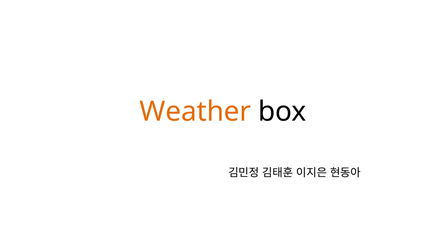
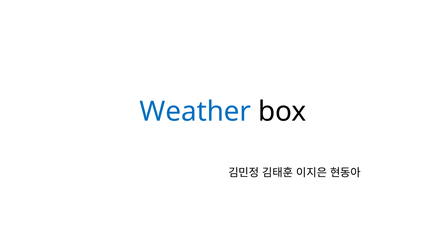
Weather colour: orange -> blue (195, 111)
